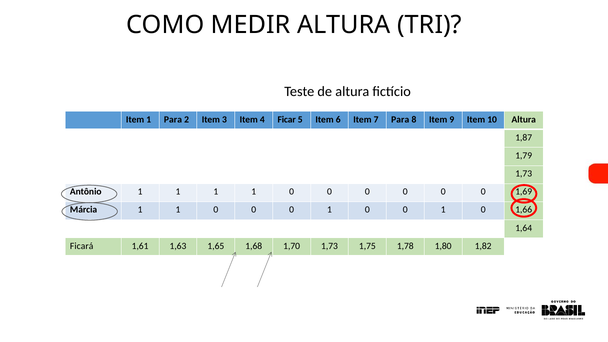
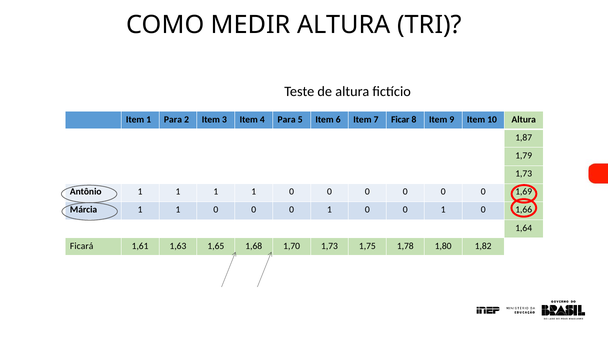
4 Ficar: Ficar -> Para (287, 119)
7 Para: Para -> Ficar (400, 119)
